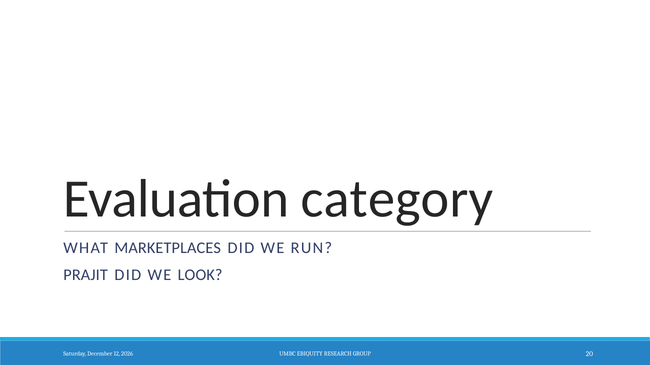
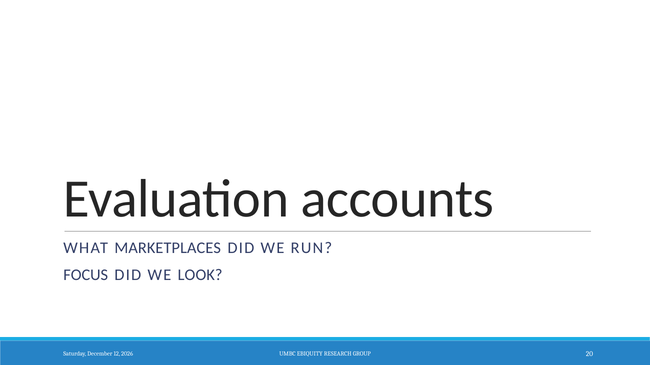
category: category -> accounts (397, 199)
PRAJIT: PRAJIT -> FOCUS (86, 276)
